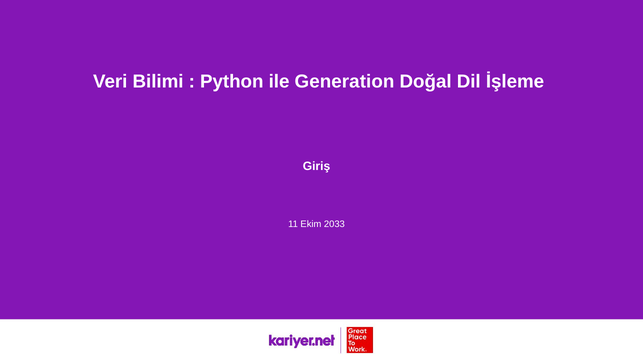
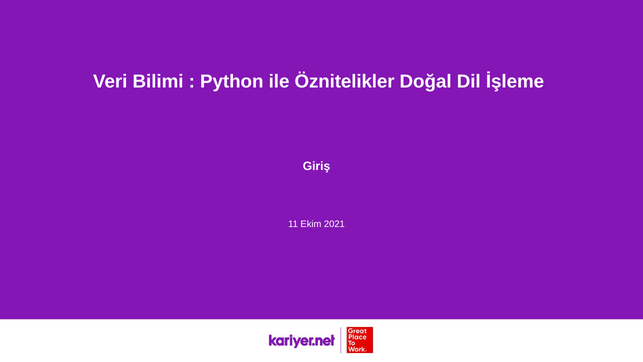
Generation: Generation -> Öznitelikler (345, 82)
2033: 2033 -> 2021 (334, 224)
